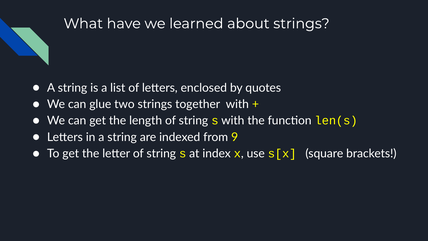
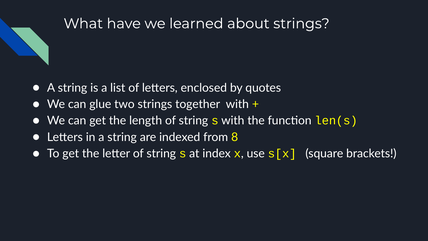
9: 9 -> 8 (235, 137)
